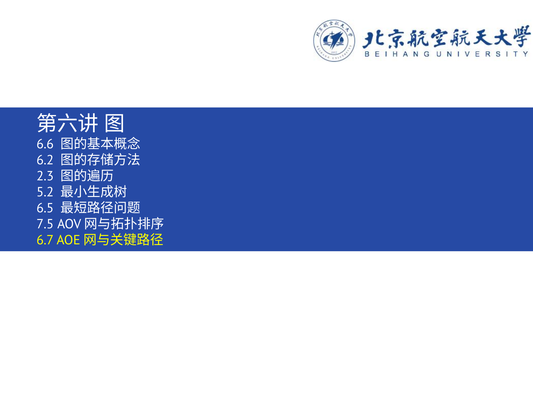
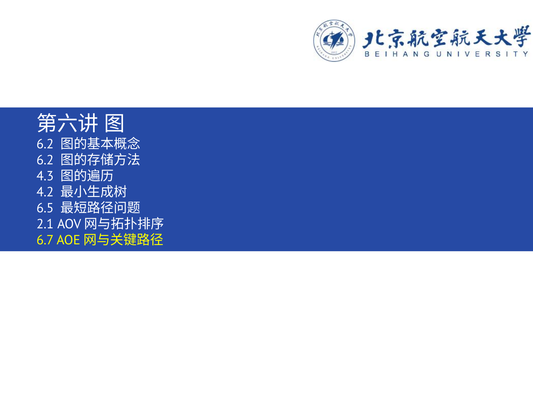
6.6: 6.6 -> 6.2 (45, 144)
2.3: 2.3 -> 4.3 (45, 176)
5.2: 5.2 -> 4.2 (45, 192)
7.5: 7.5 -> 2.1 (45, 224)
